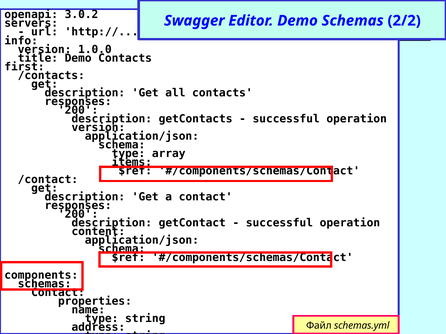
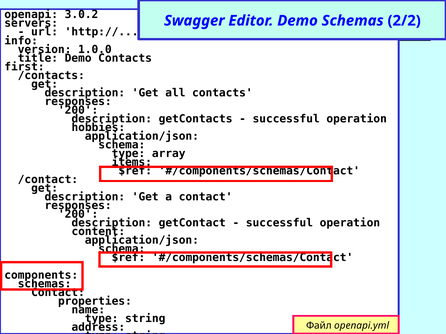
version: version -> hobbies (98, 128)
schemas.yml: schemas.yml -> openapi.yml (362, 326)
